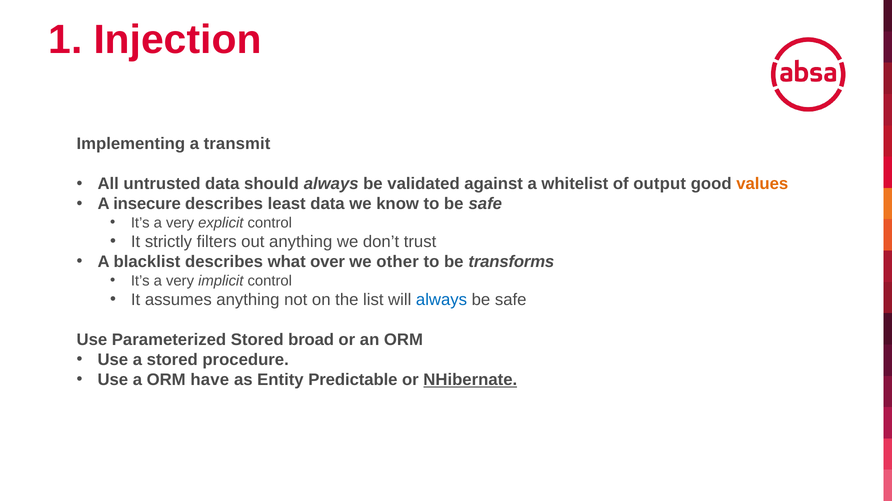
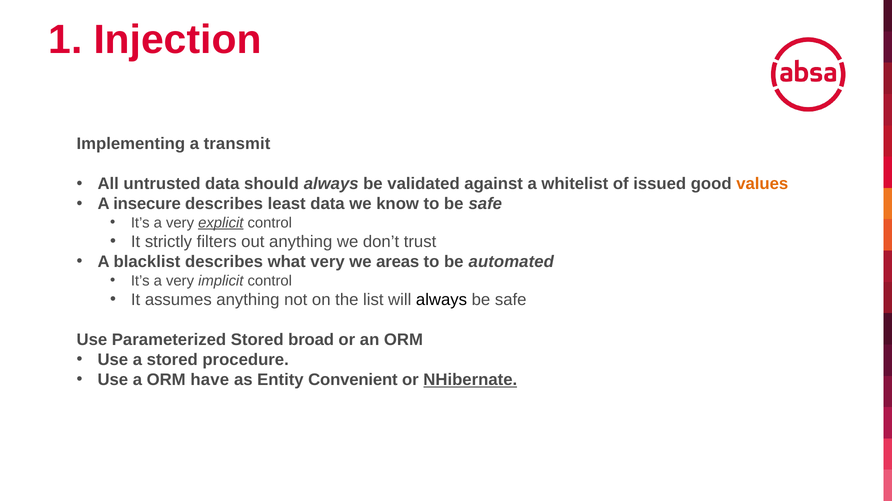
output: output -> issued (660, 184)
explicit underline: none -> present (221, 223)
what over: over -> very (328, 262)
other: other -> areas (398, 262)
transforms: transforms -> automated (511, 262)
always colour: blue -> black (442, 300)
Predictable: Predictable -> Convenient (353, 380)
